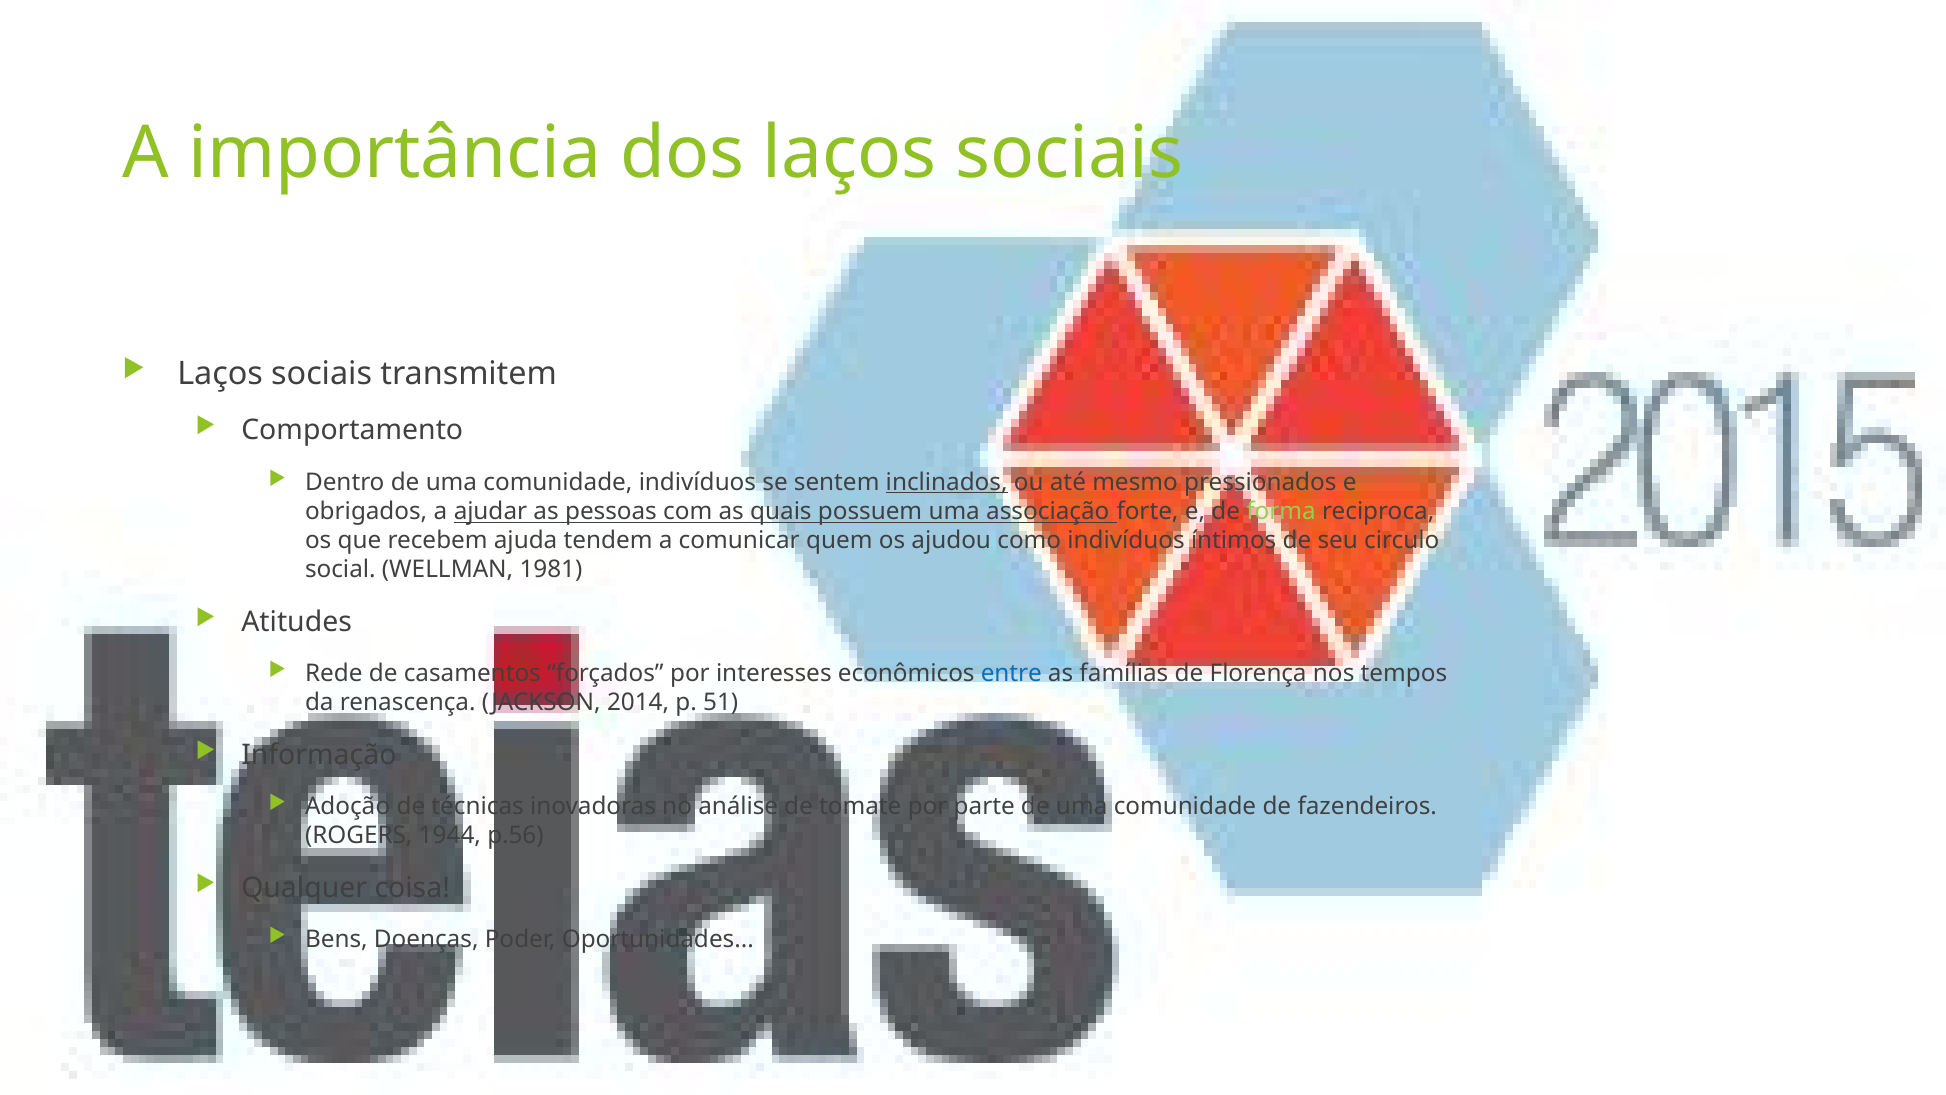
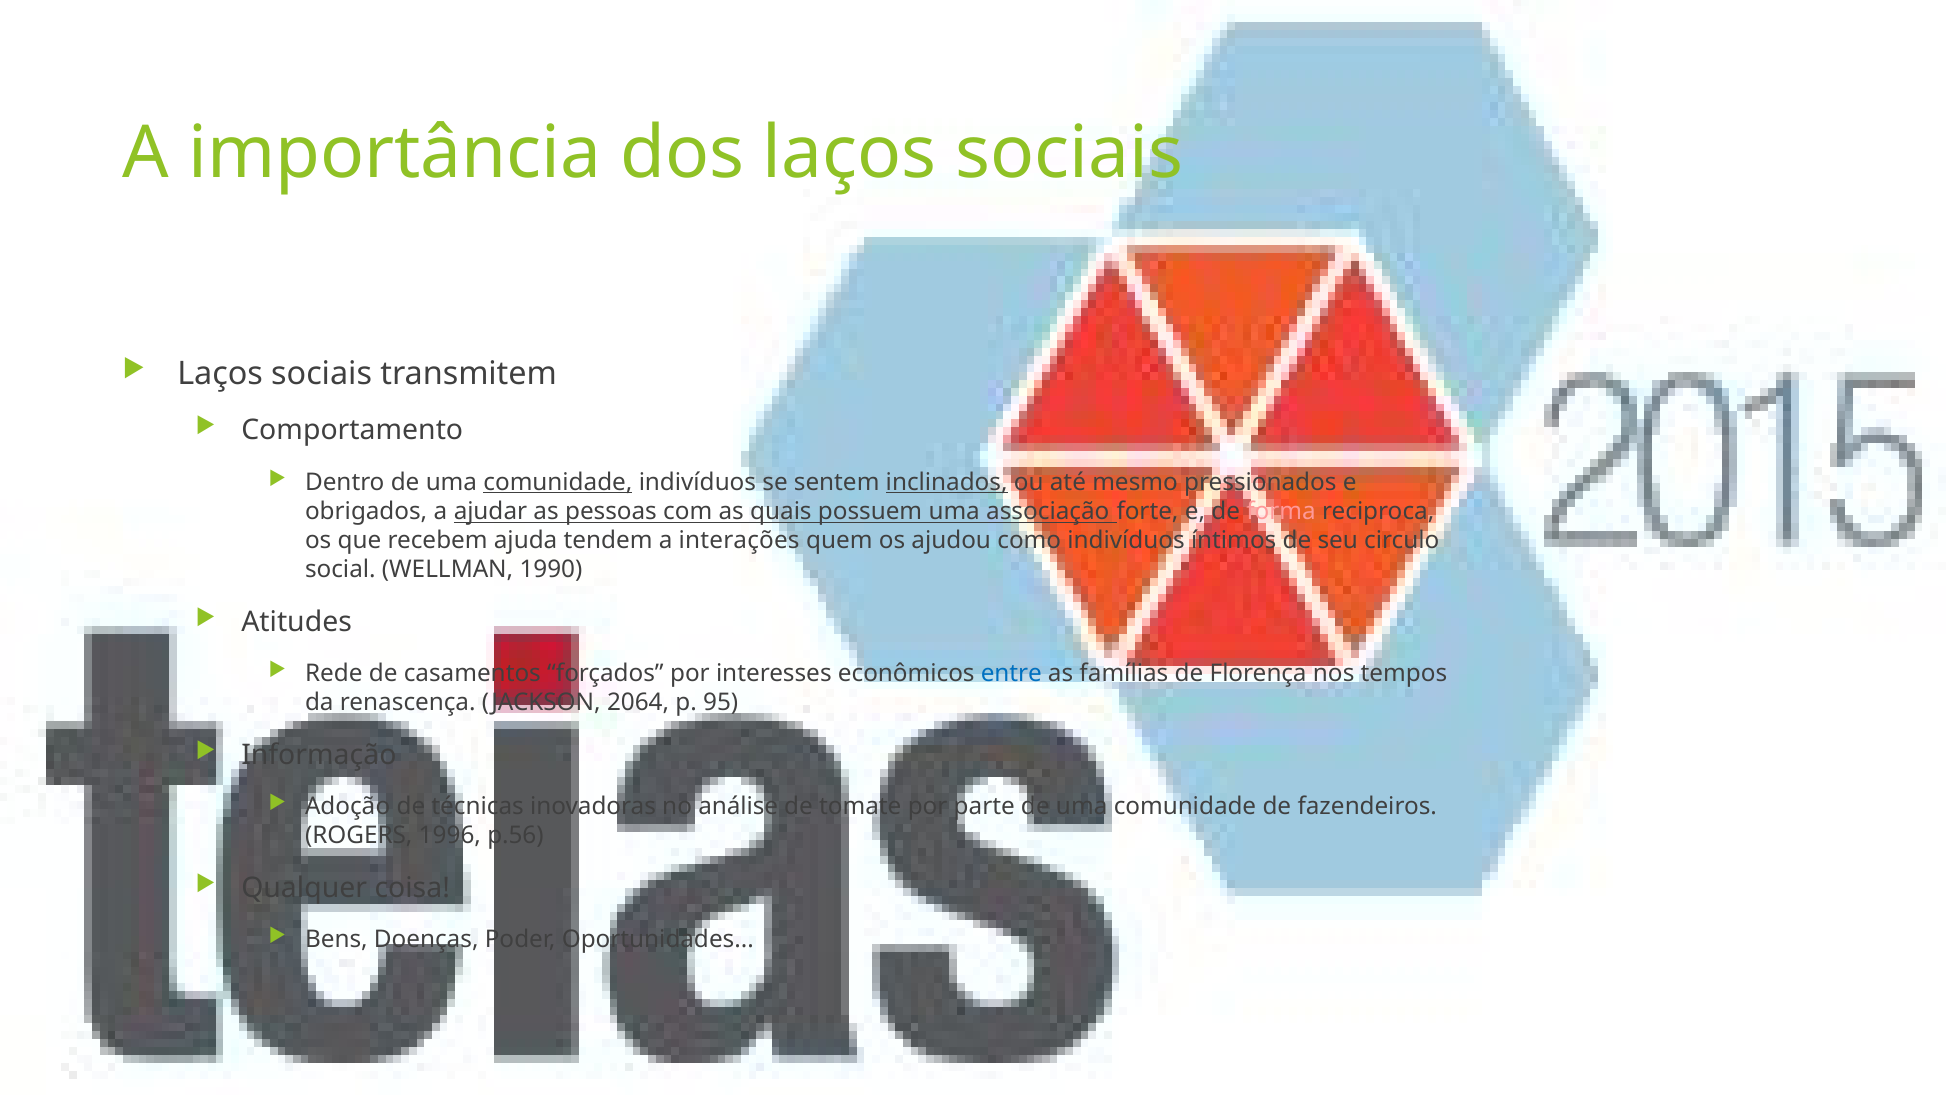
comunidade underline: none -> present (558, 482)
forma colour: light green -> pink (1281, 511)
comunicar: comunicar -> interações (739, 540)
1981: 1981 -> 1990 (551, 570)
2014: 2014 -> 2064 (638, 703)
51: 51 -> 95 (721, 703)
1944: 1944 -> 1996 (450, 836)
